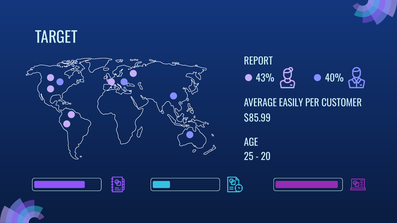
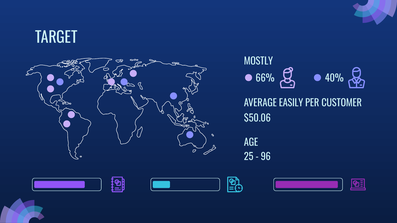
REPORT: REPORT -> MOSTLY (258, 62)
43%: 43% -> 66% (265, 78)
$85.99: $85.99 -> $50.06 (257, 119)
20: 20 -> 96 (266, 157)
